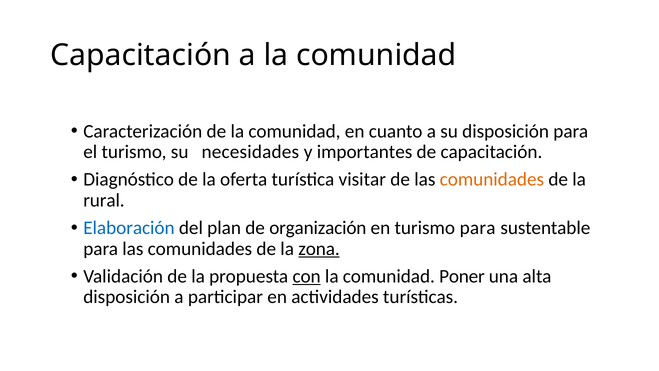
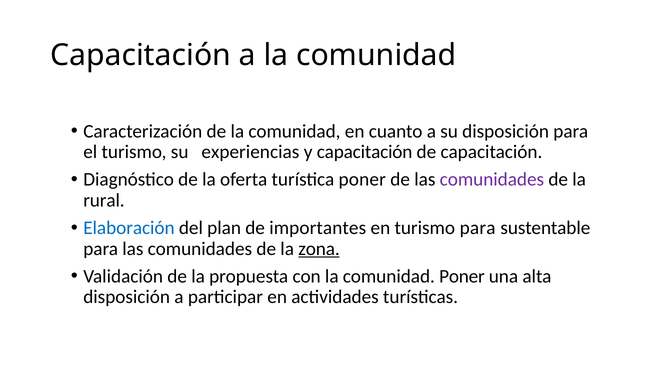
necesidades: necesidades -> experiencias (250, 152)
y importantes: importantes -> capacitación (365, 152)
turística visitar: visitar -> poner (362, 179)
comunidades colour: orange -> purple (492, 179)
organización: organización -> importantes (318, 228)
con underline: present -> none (307, 276)
